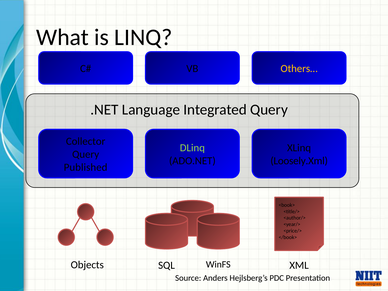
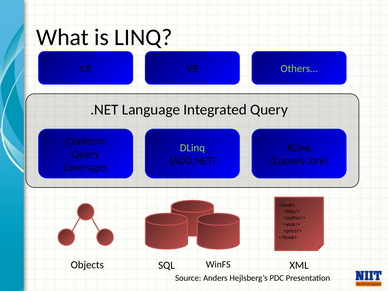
Others… colour: yellow -> light green (299, 69)
Collector: Collector -> Conform (86, 141)
Published: Published -> Leverages (86, 167)
